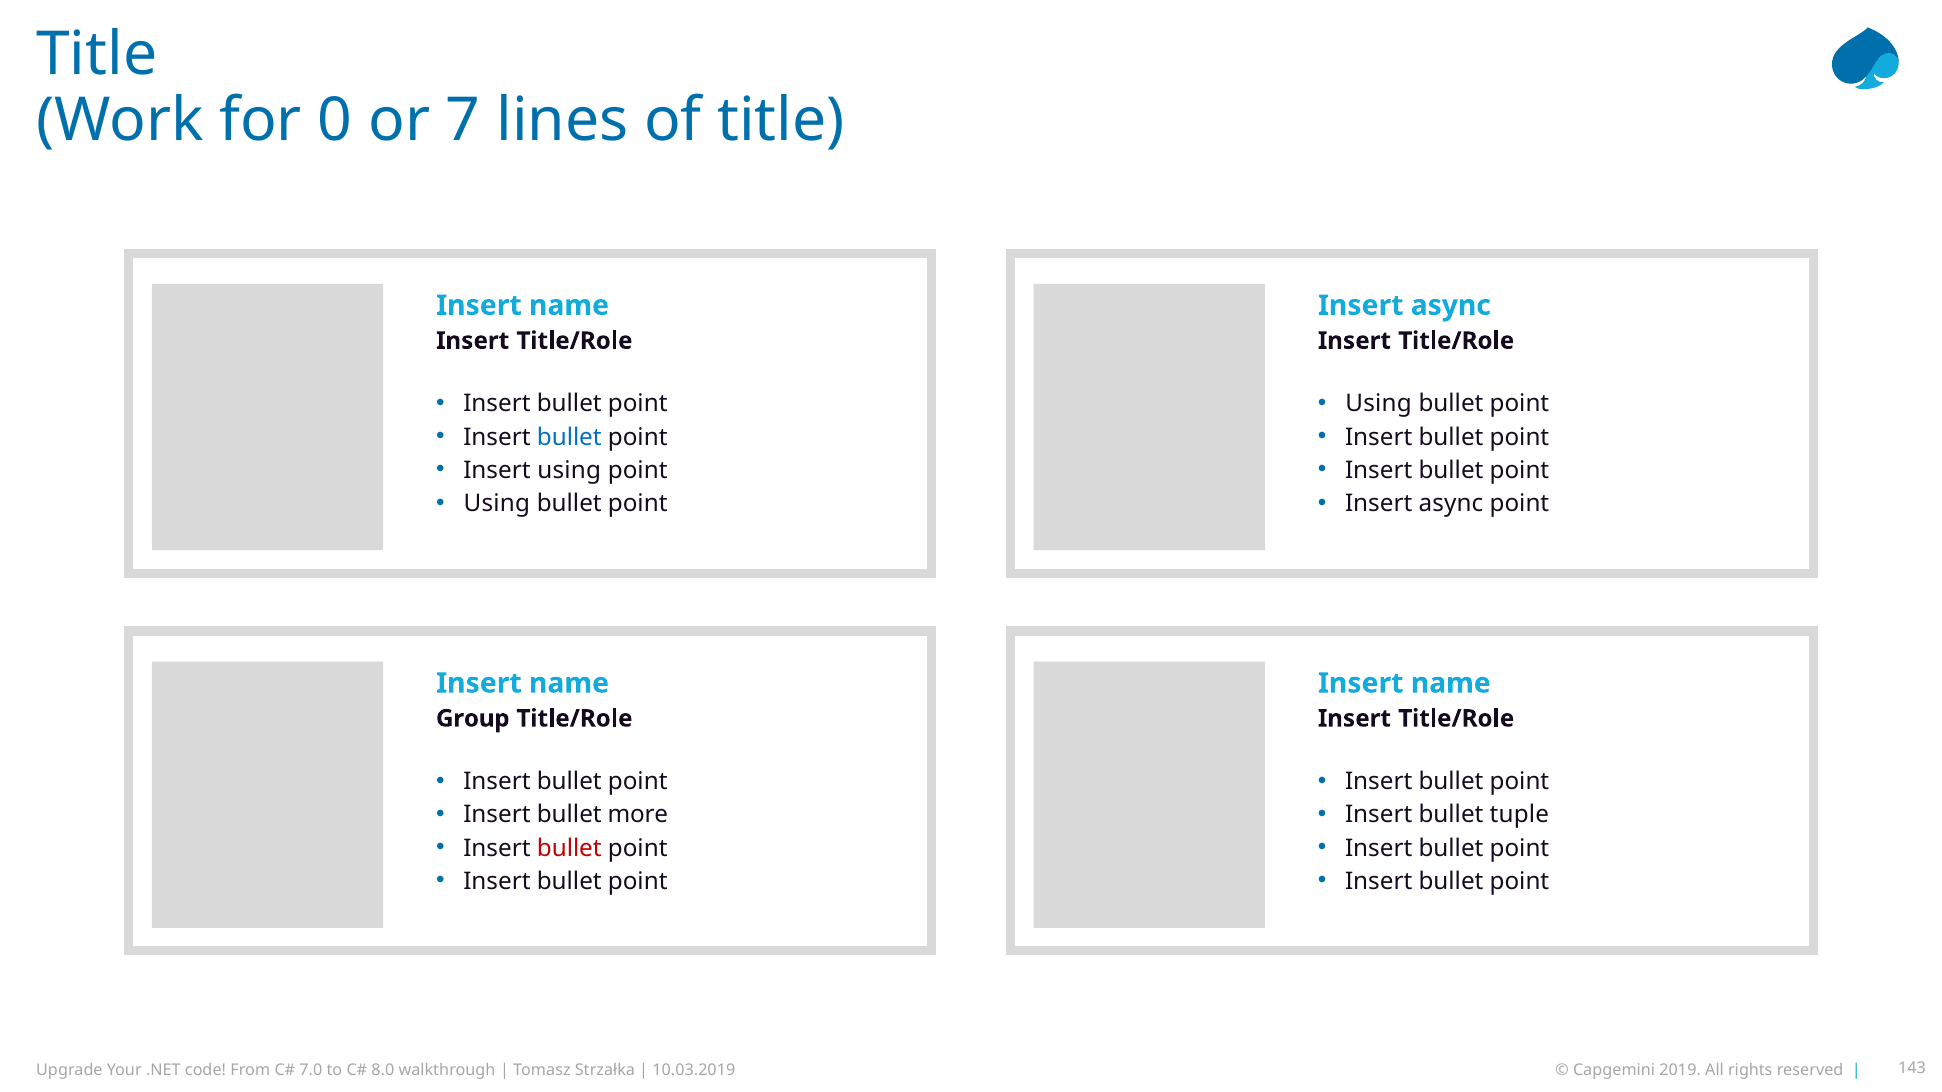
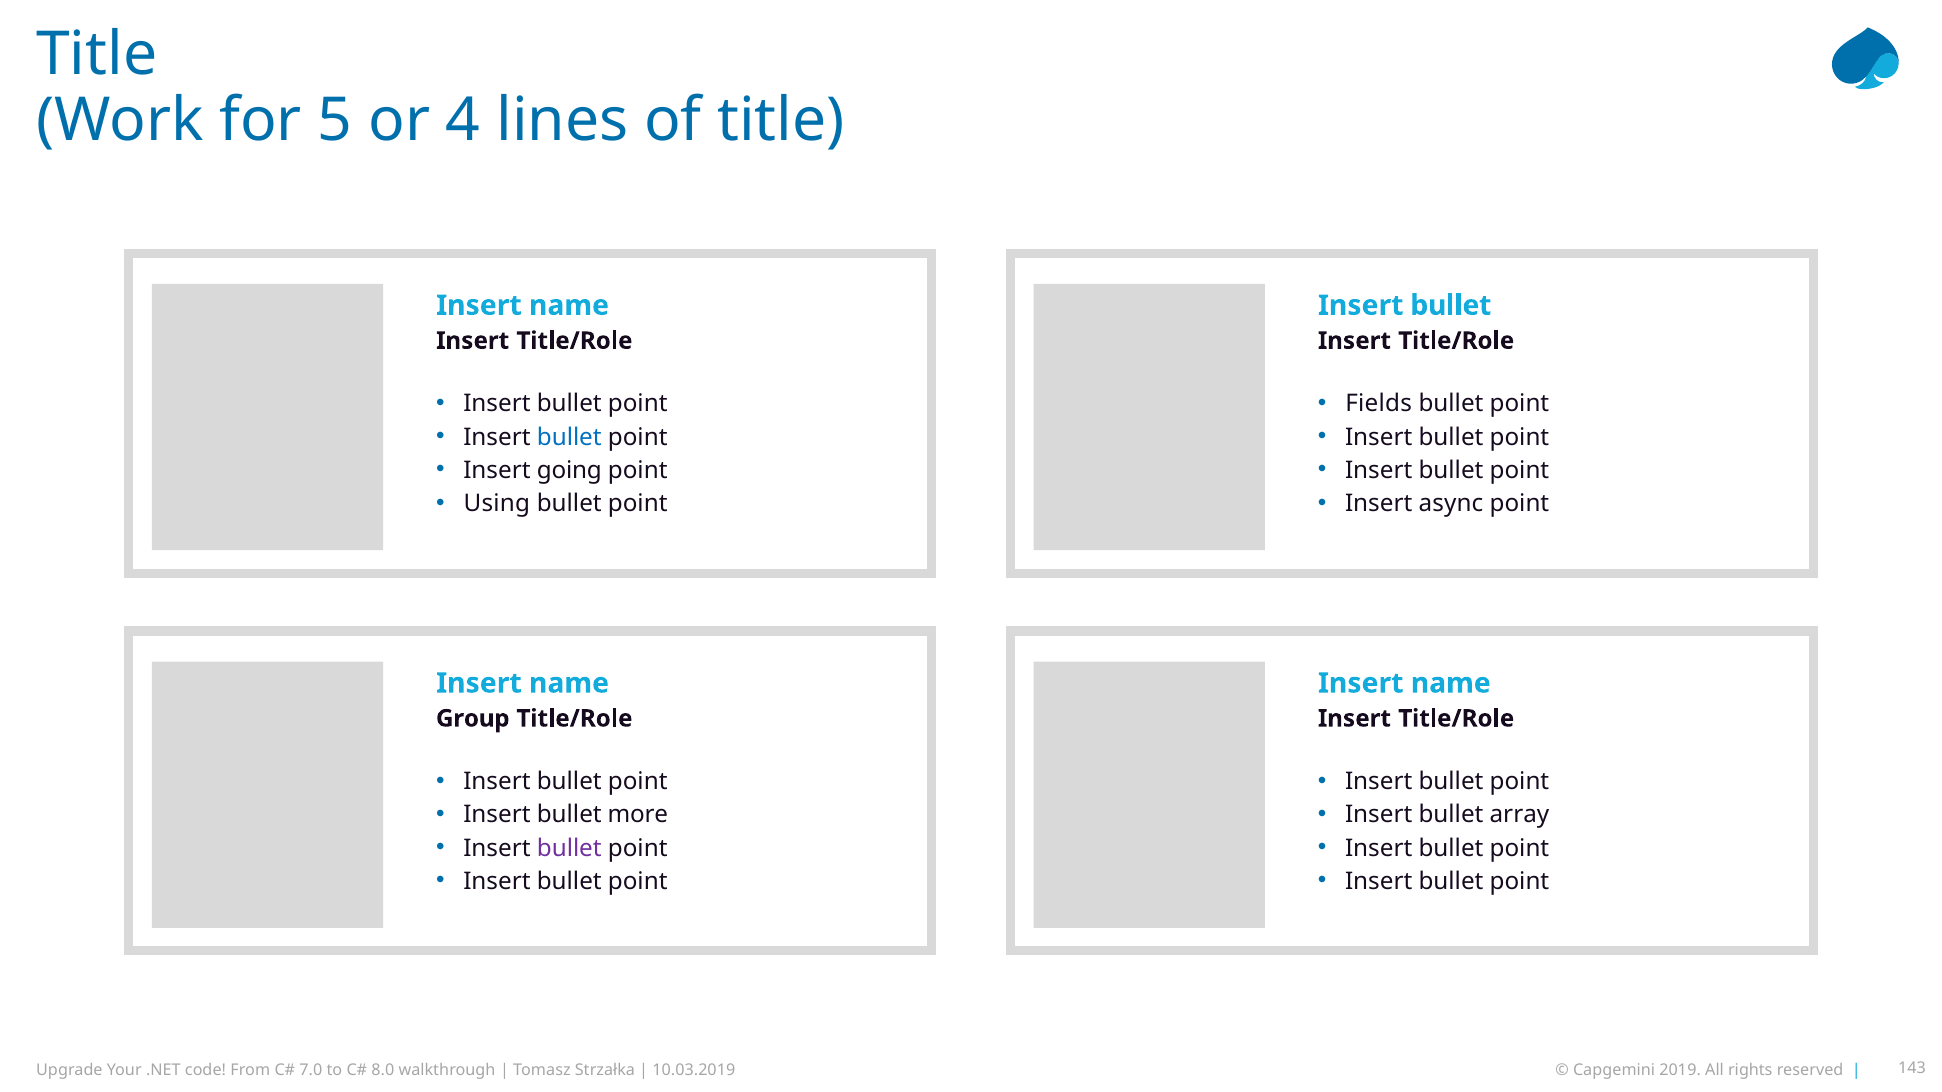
0: 0 -> 5 (335, 120)
7: 7 -> 4 (463, 120)
async: async -> bullet (1451, 306)
Using: Using -> Fields (1379, 404)
Insert using: using -> going (569, 470)
tuple: tuple -> array (1519, 815)
bullet colour: red -> purple (569, 848)
